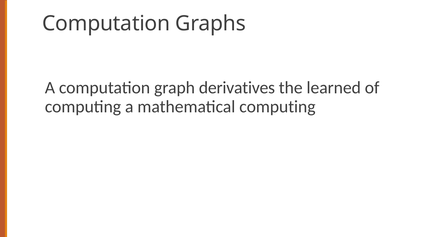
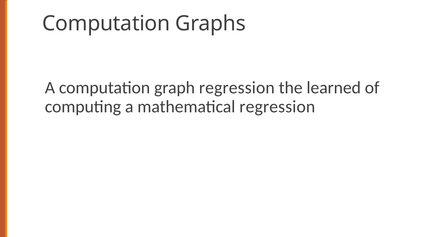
graph derivatives: derivatives -> regression (237, 88)
mathematical computing: computing -> regression (277, 107)
